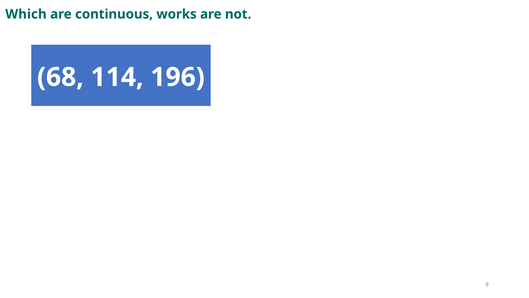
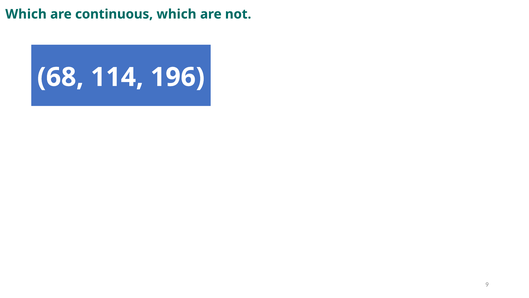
continuous works: works -> which (176, 14)
